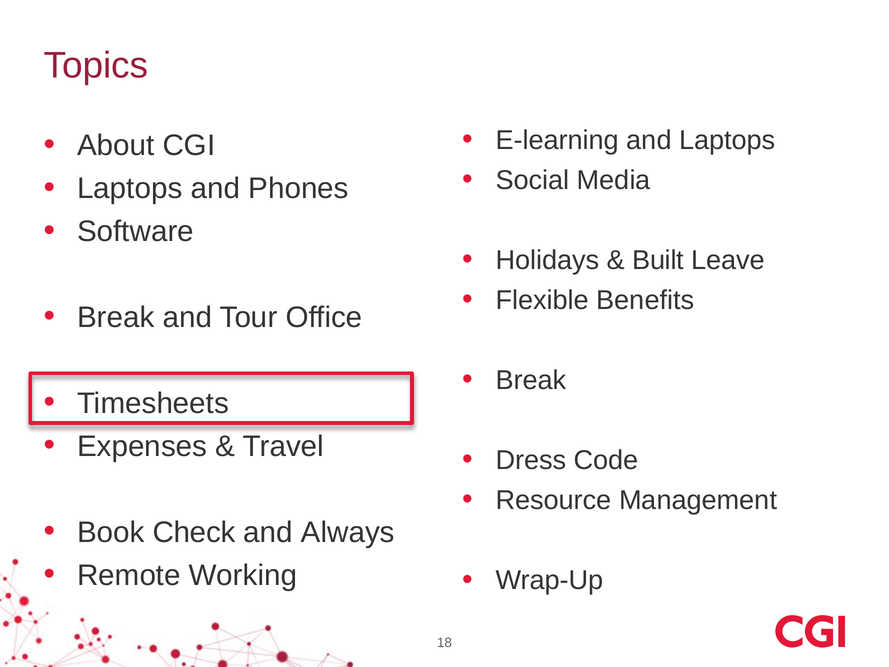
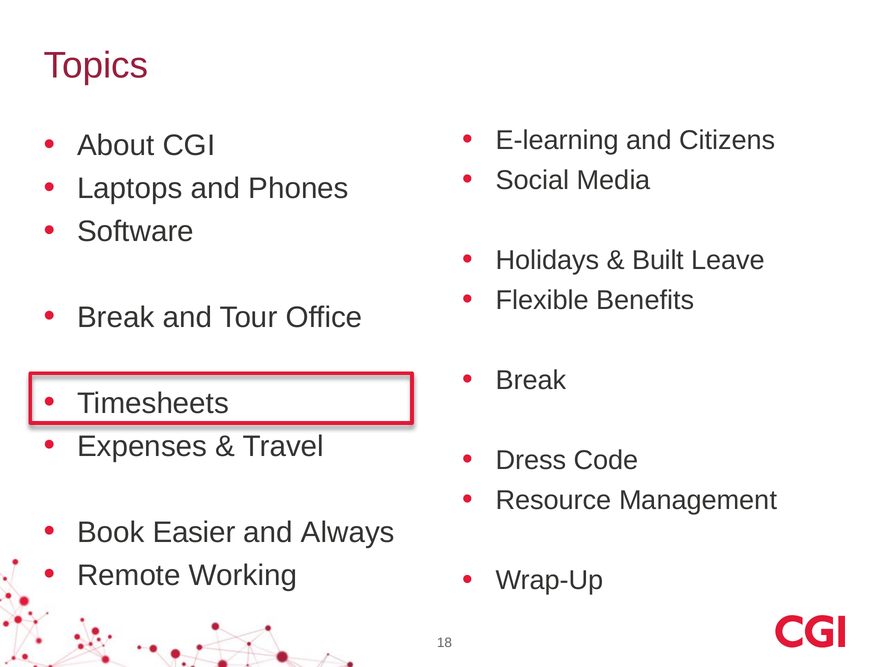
and Laptops: Laptops -> Citizens (727, 140)
Check: Check -> Easier (194, 532)
